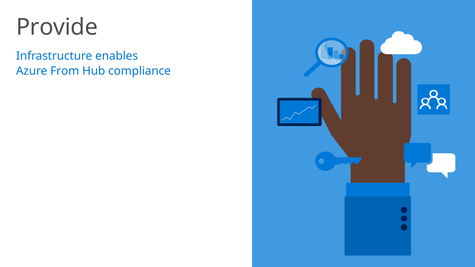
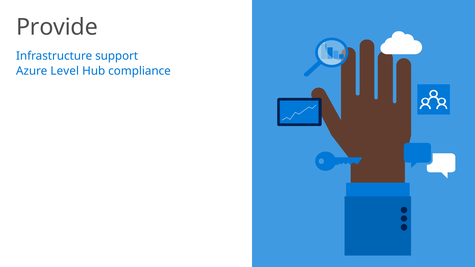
enables: enables -> support (117, 56)
From: From -> Level (65, 71)
